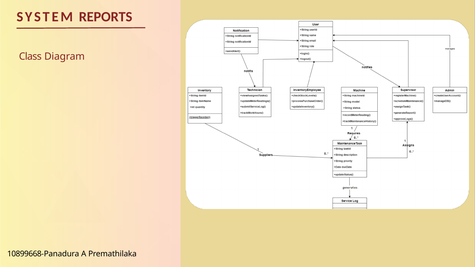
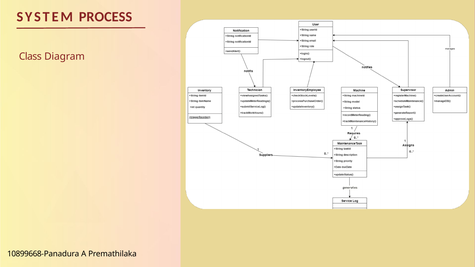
REPORTS: REPORTS -> PROCESS (106, 17)
